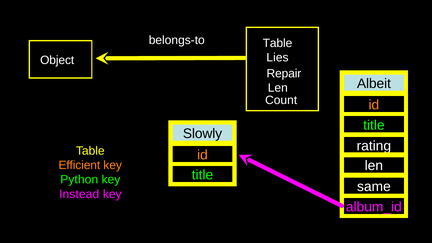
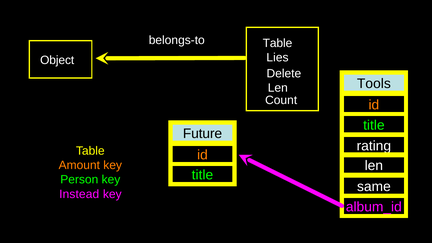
Repair: Repair -> Delete (284, 74)
Albeit: Albeit -> Tools (374, 84)
Slowly: Slowly -> Future (202, 134)
Efficient: Efficient -> Amount (79, 165)
Python: Python -> Person (79, 180)
